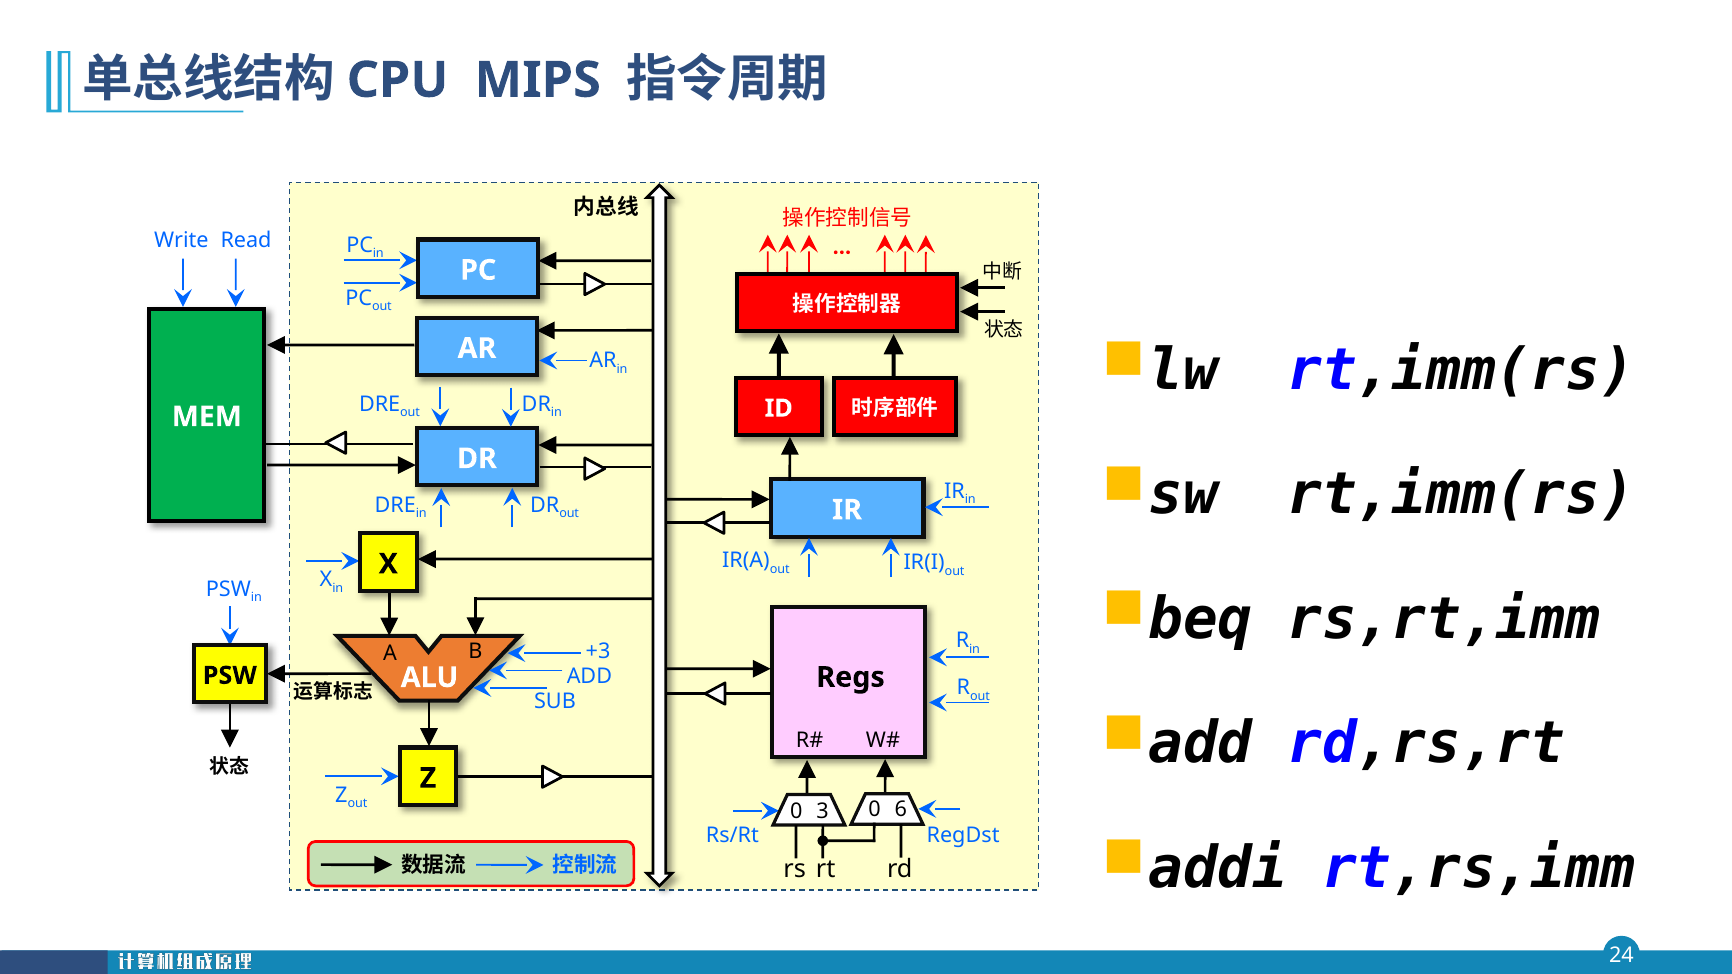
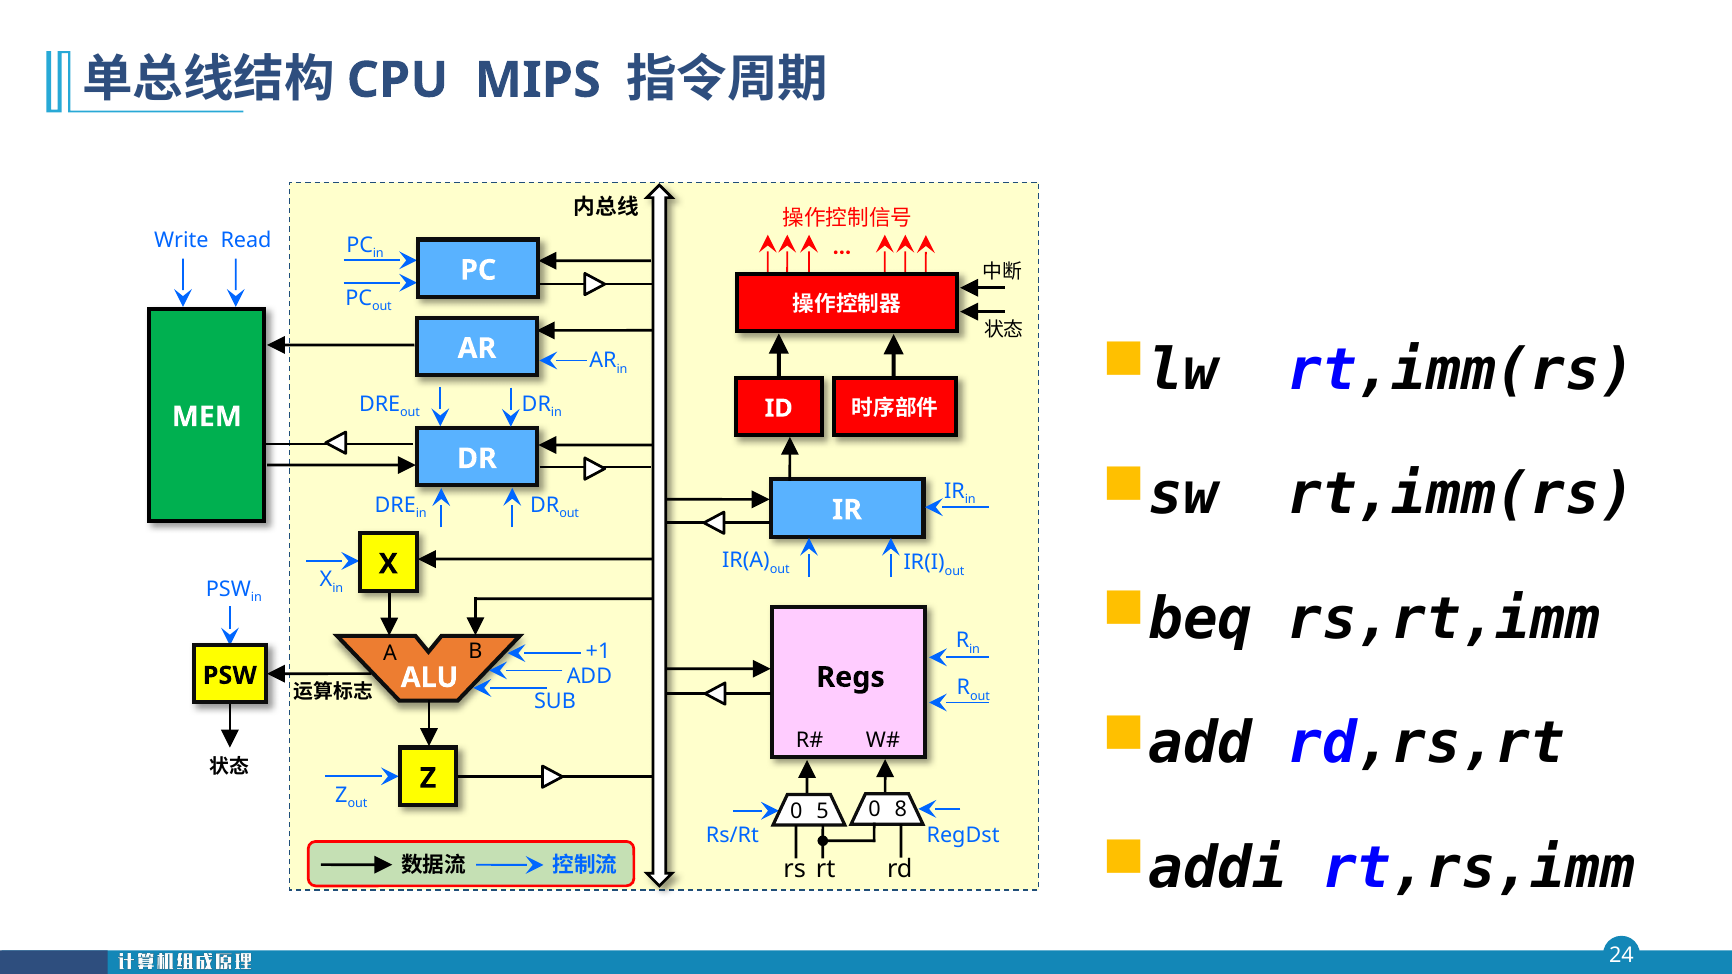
+3: +3 -> +1 (598, 652)
3: 3 -> 5 (823, 812)
6: 6 -> 8 (901, 810)
